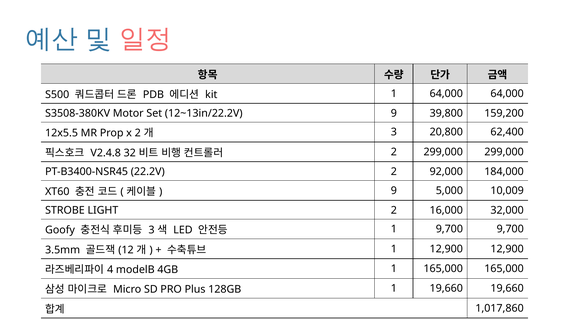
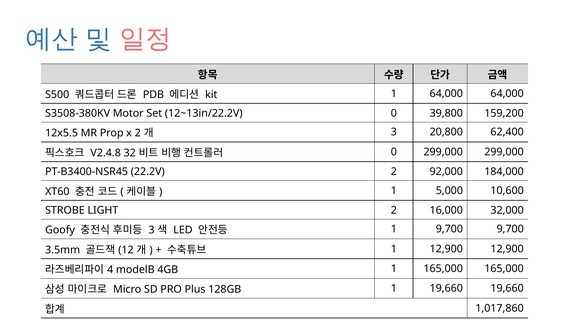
12~13in/22.2V 9: 9 -> 0 (394, 113)
2: 2 -> 0 (394, 152)
9: 9 -> 1 (394, 191)
10,009: 10,009 -> 10,600 (507, 191)
